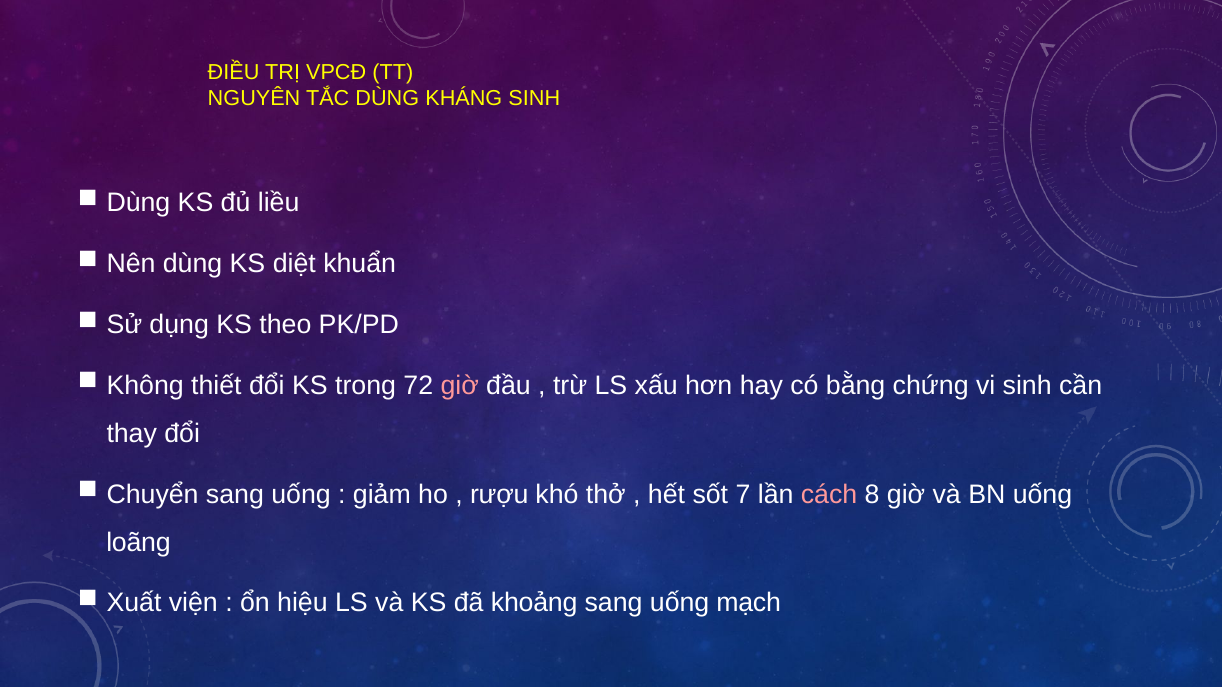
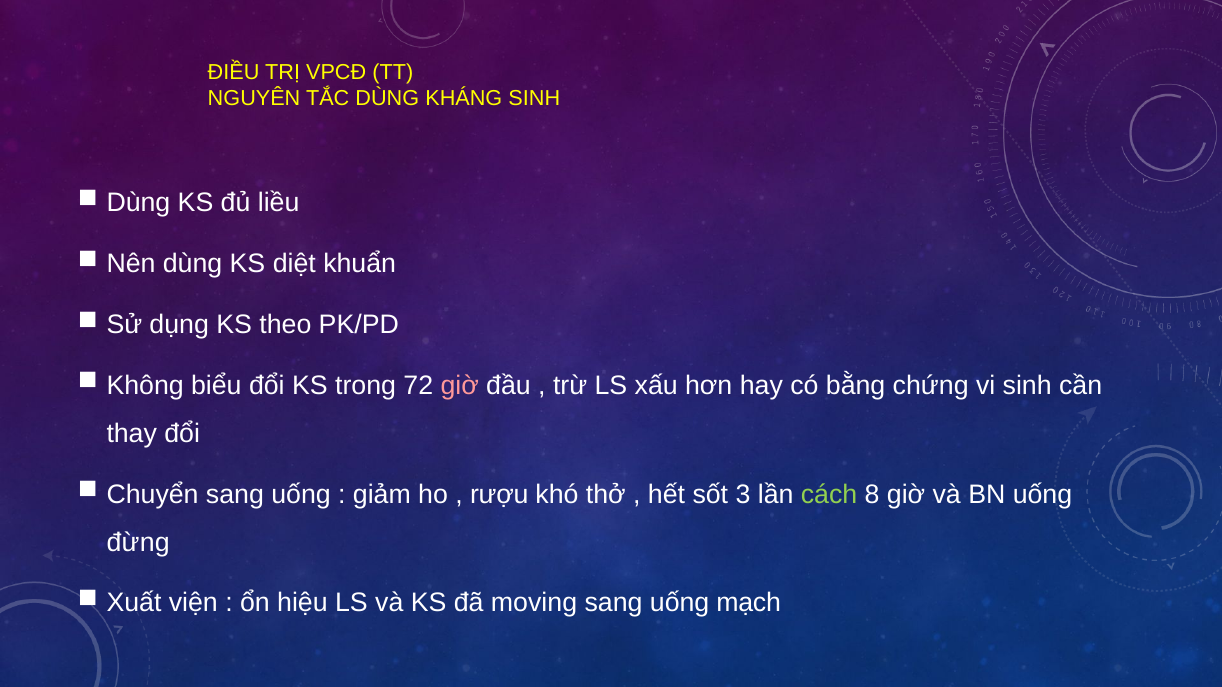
thiết: thiết -> biểu (216, 386)
7: 7 -> 3 (743, 494)
cách colour: pink -> light green (829, 494)
loãng: loãng -> đừng (138, 543)
khoảng: khoảng -> moving (534, 603)
